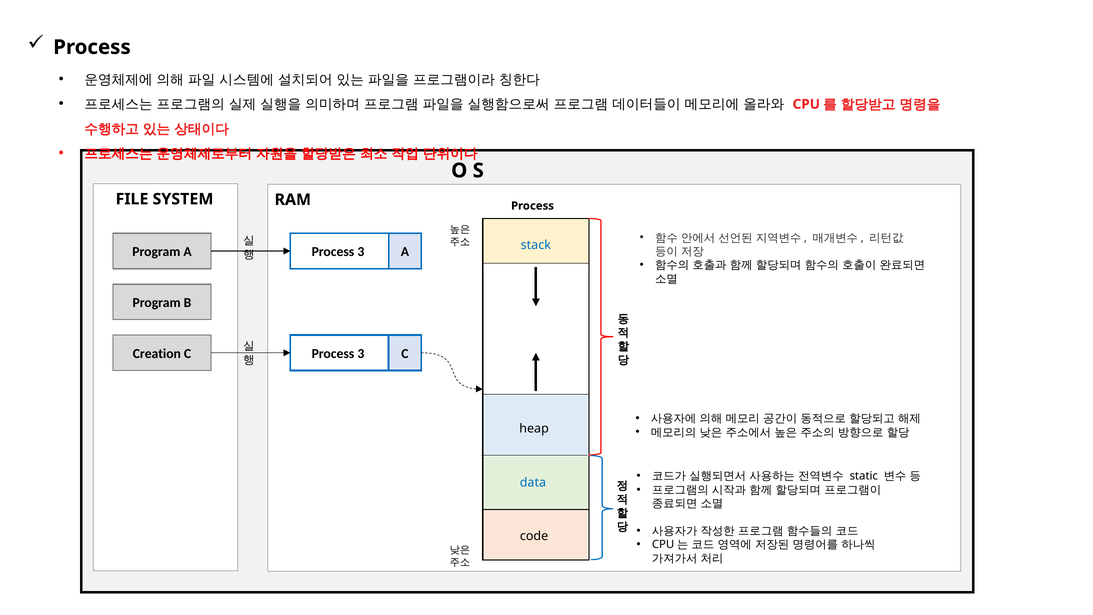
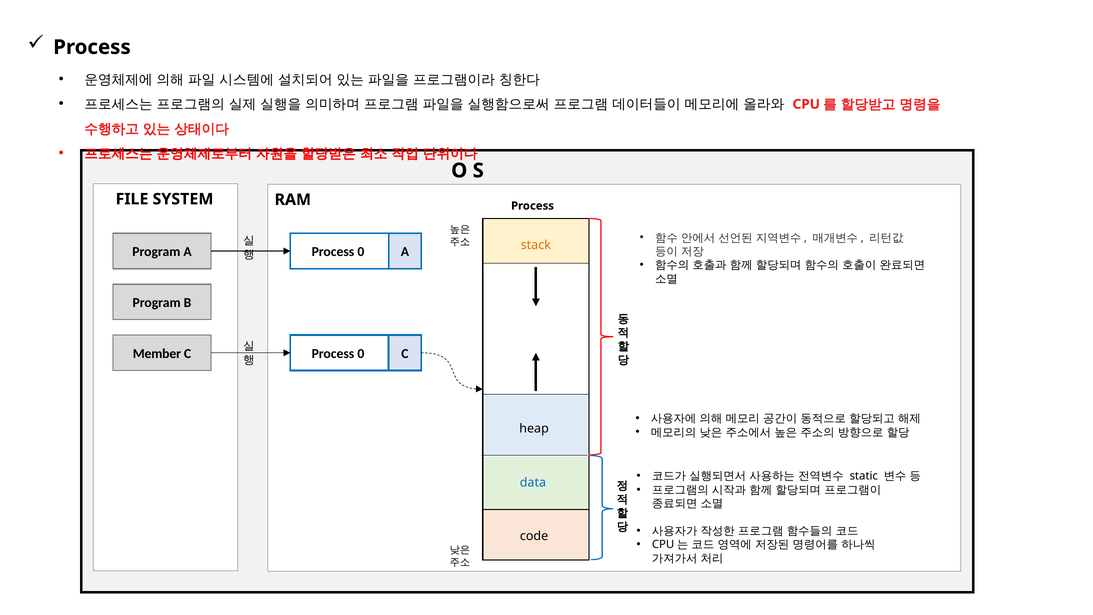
stack colour: blue -> orange (536, 245)
3: 3 -> 0 (361, 252)
Creation: Creation -> Member (157, 354)
3: 3 -> 0 (361, 354)
